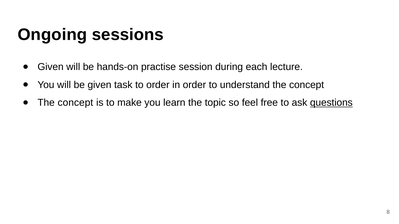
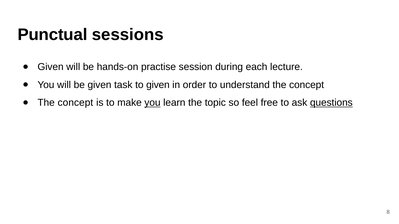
Ongoing: Ongoing -> Punctual (52, 35)
to order: order -> given (158, 85)
you underline: none -> present (152, 103)
